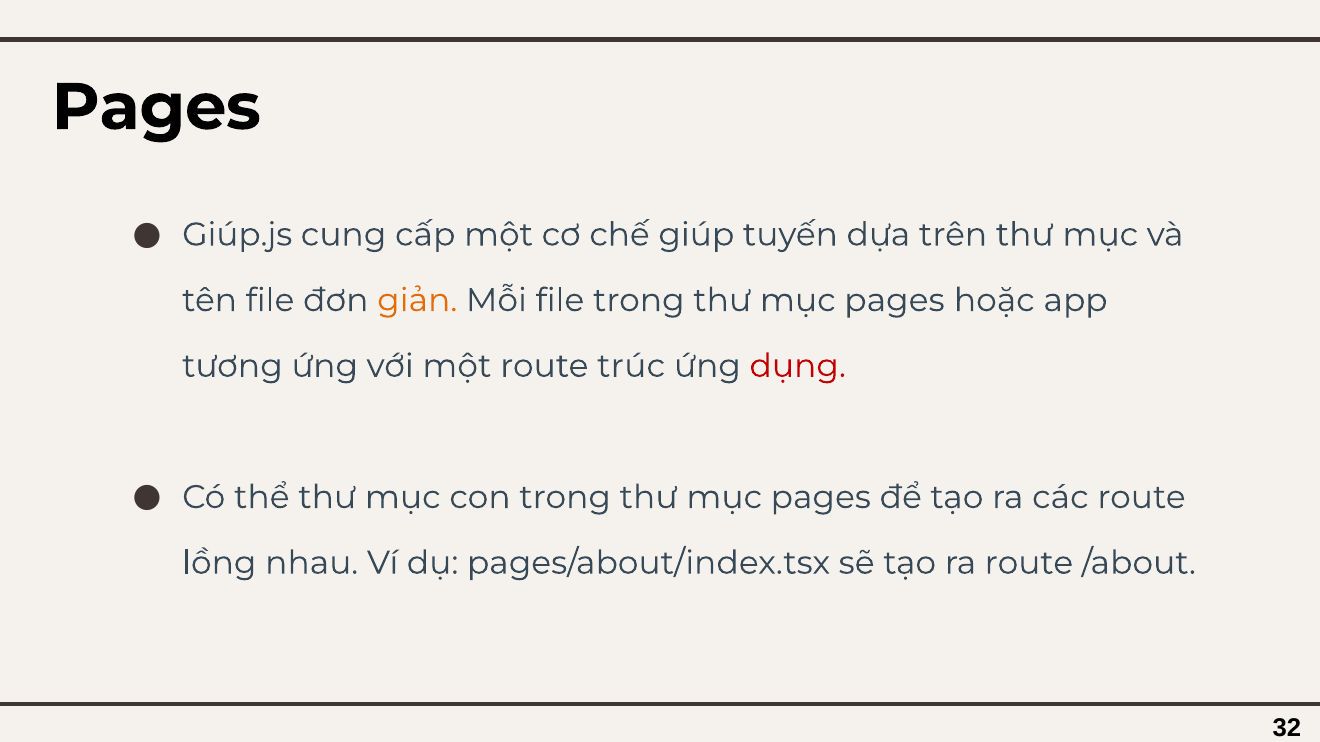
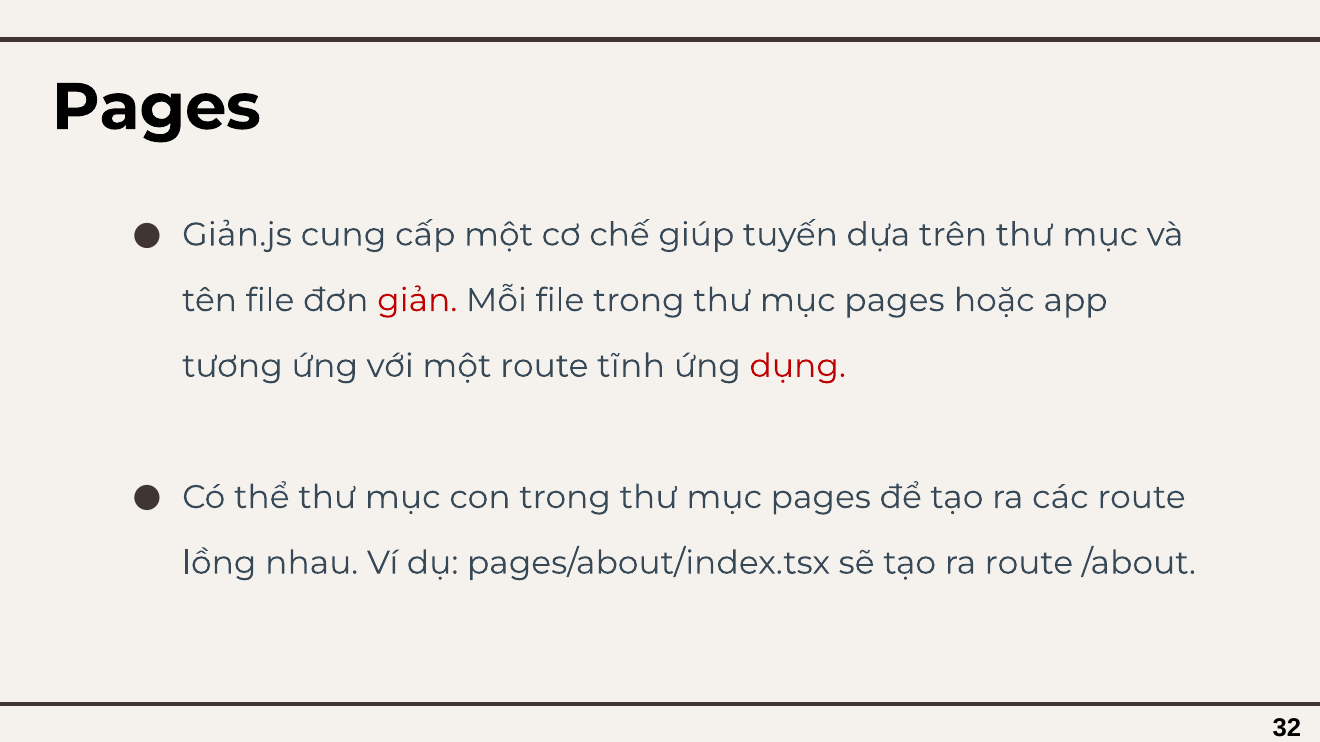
Giúp.js: Giúp.js -> Giản.js (237, 235)
giản colour: orange -> red (417, 301)
trúc: trúc -> tĩnh (631, 366)
